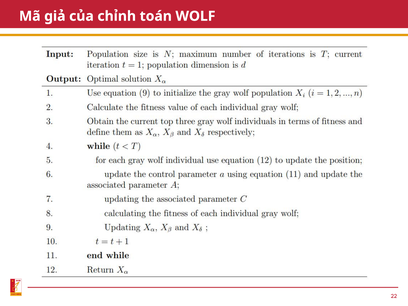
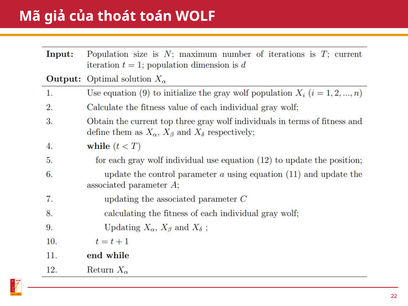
chỉnh: chỉnh -> thoát (117, 16)
